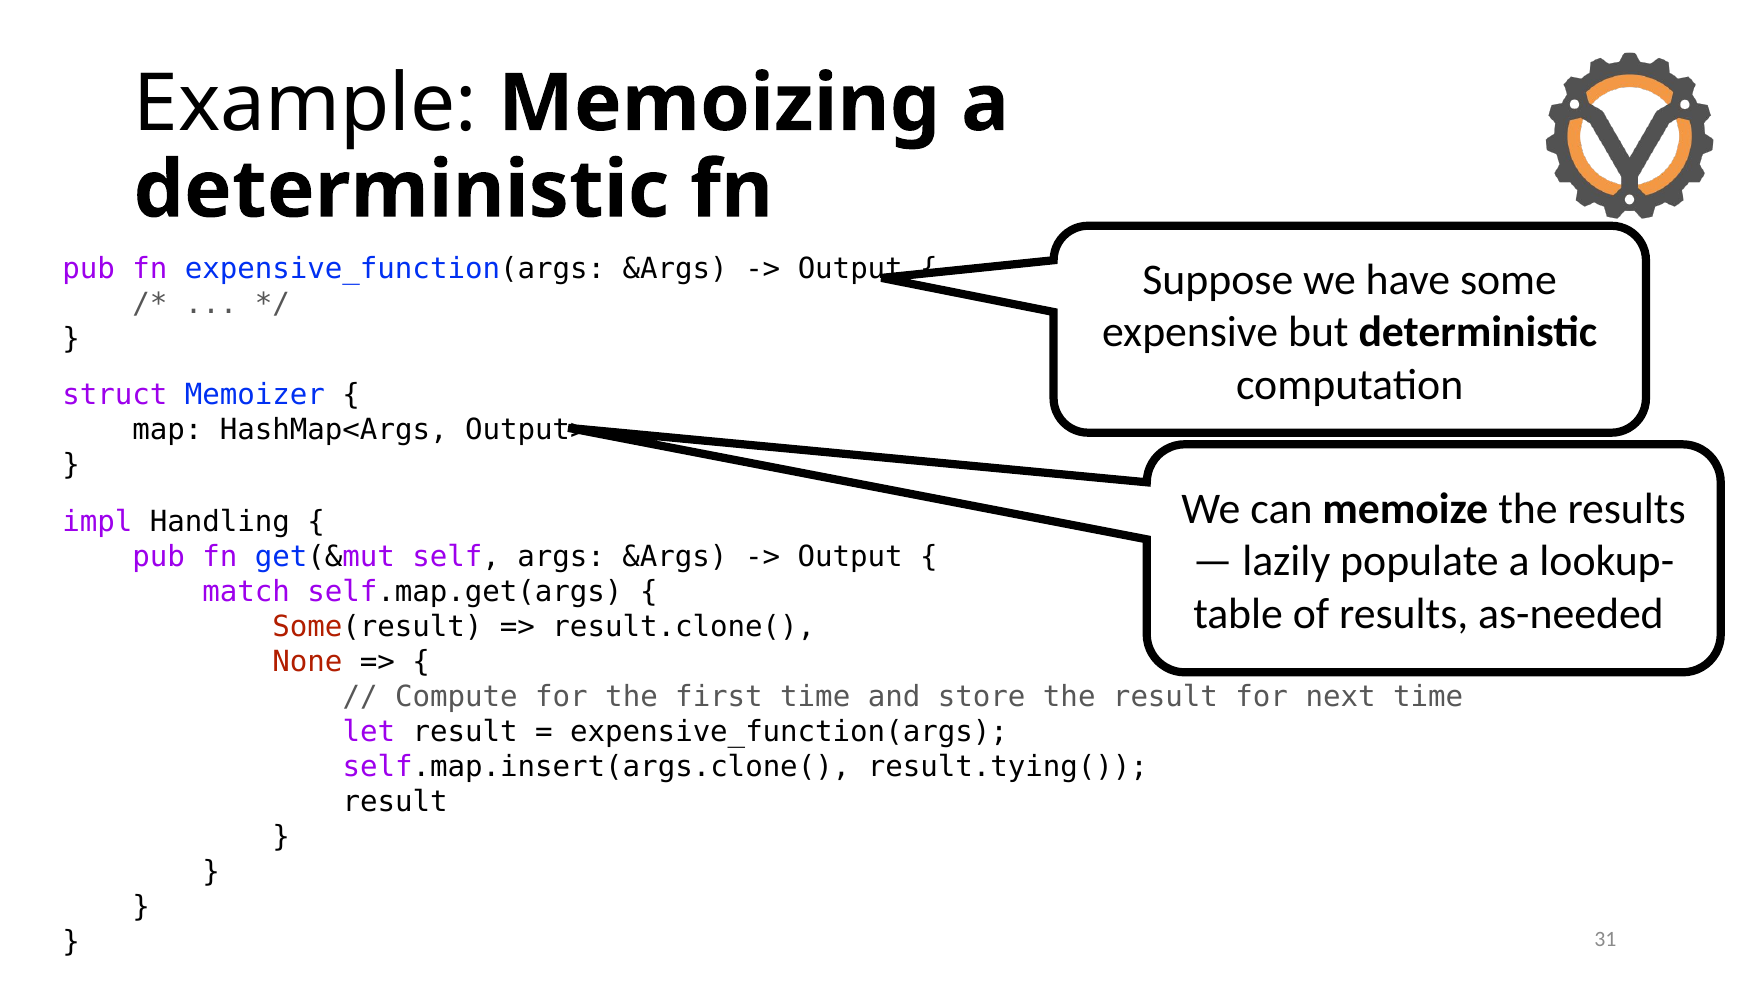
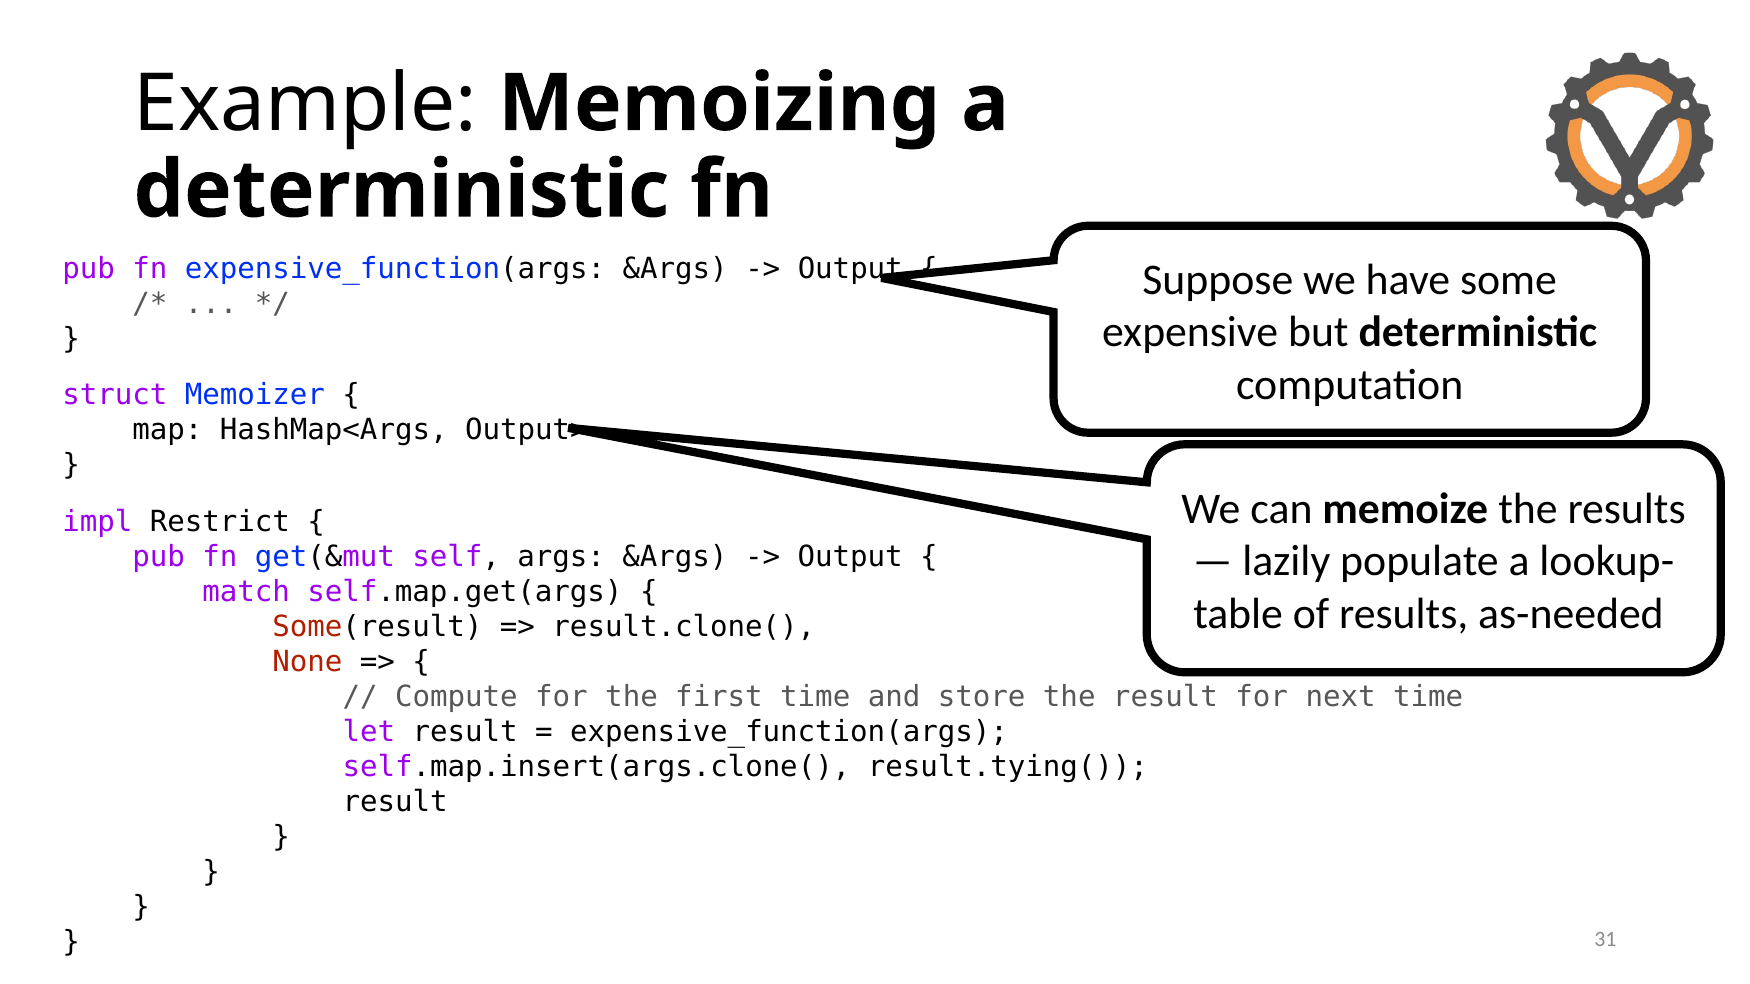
Handling: Handling -> Restrict (220, 522)
